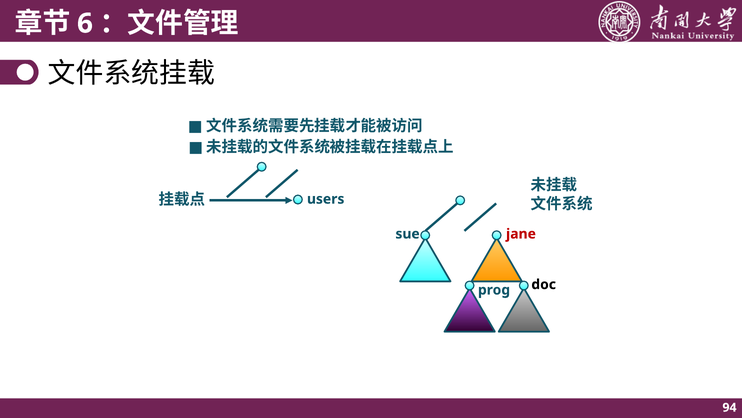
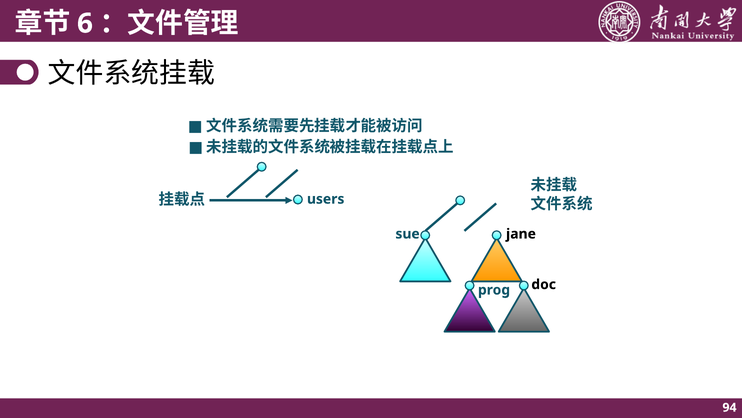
jane colour: red -> black (521, 234)
